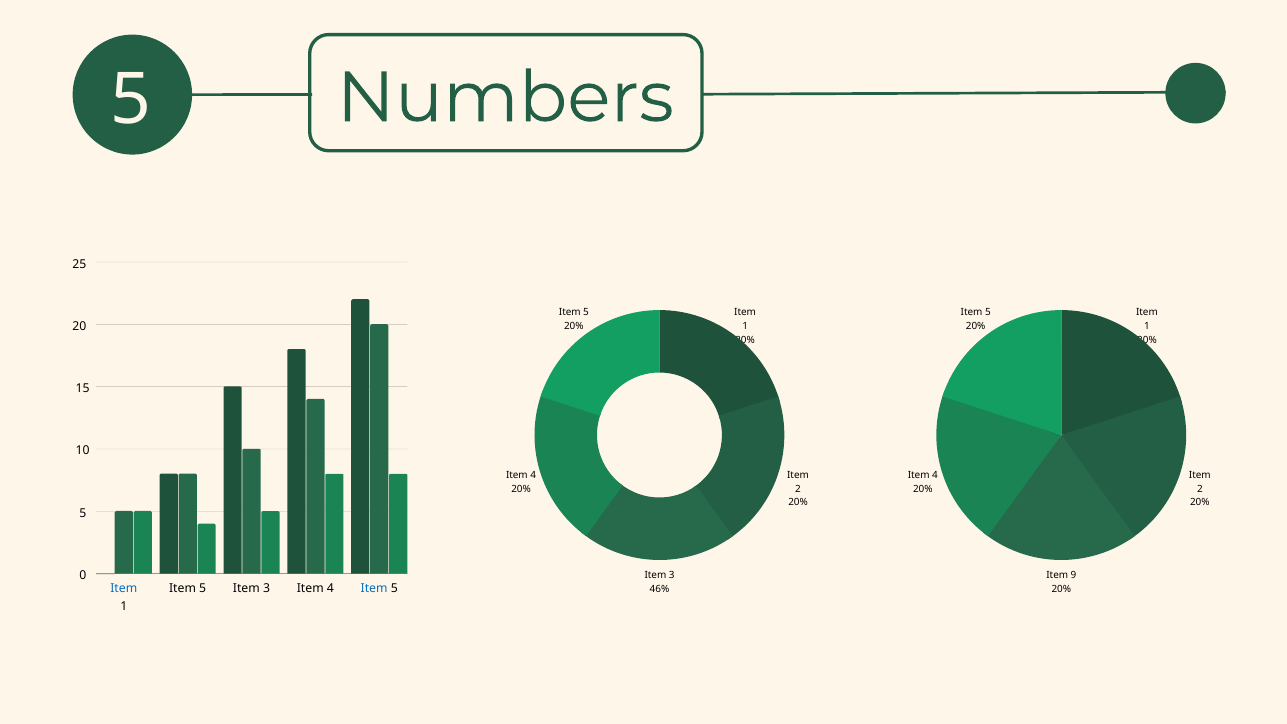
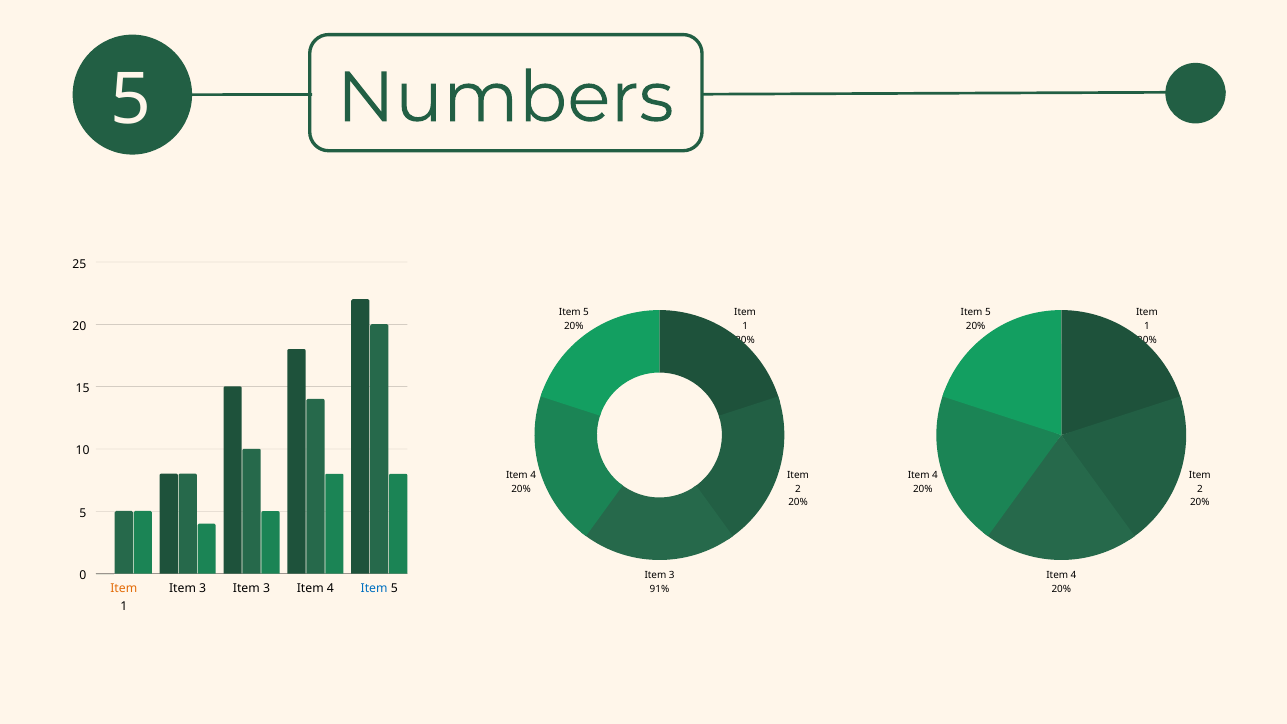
9: 9 -> 4 (1073, 576)
Item colour: blue -> orange (124, 589)
5: 5 -> 3 (203, 589)
46%: 46% -> 91% (660, 589)
